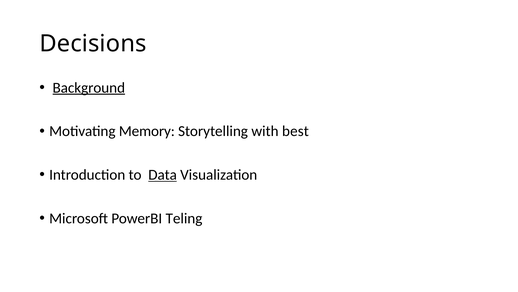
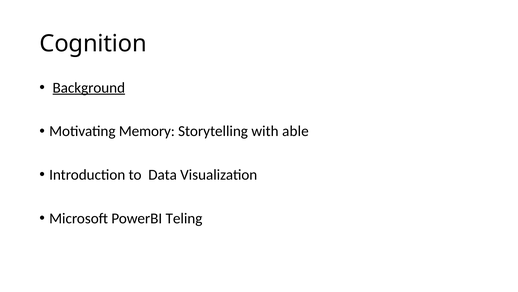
Decisions: Decisions -> Cognition (93, 44)
best: best -> able (295, 131)
Data underline: present -> none (163, 174)
